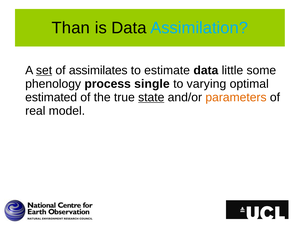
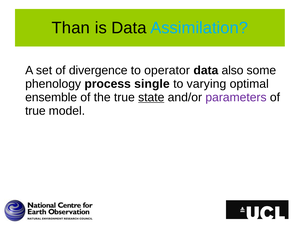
set underline: present -> none (44, 70)
assimilates: assimilates -> divergence (98, 70)
estimate: estimate -> operator (167, 70)
little: little -> also (233, 70)
estimated: estimated -> ensemble (51, 97)
parameters colour: orange -> purple (236, 97)
real: real -> true (35, 111)
